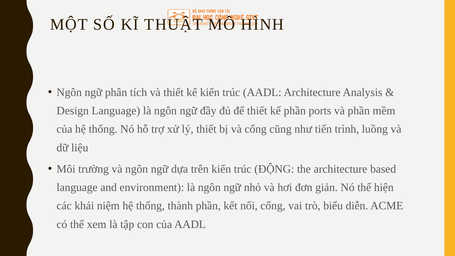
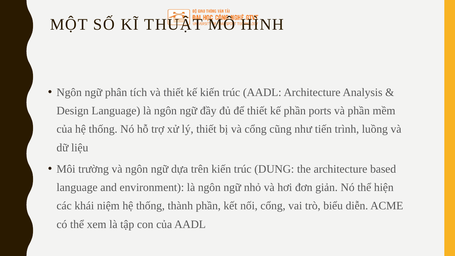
ĐỘNG: ĐỘNG -> DUNG (274, 169)
